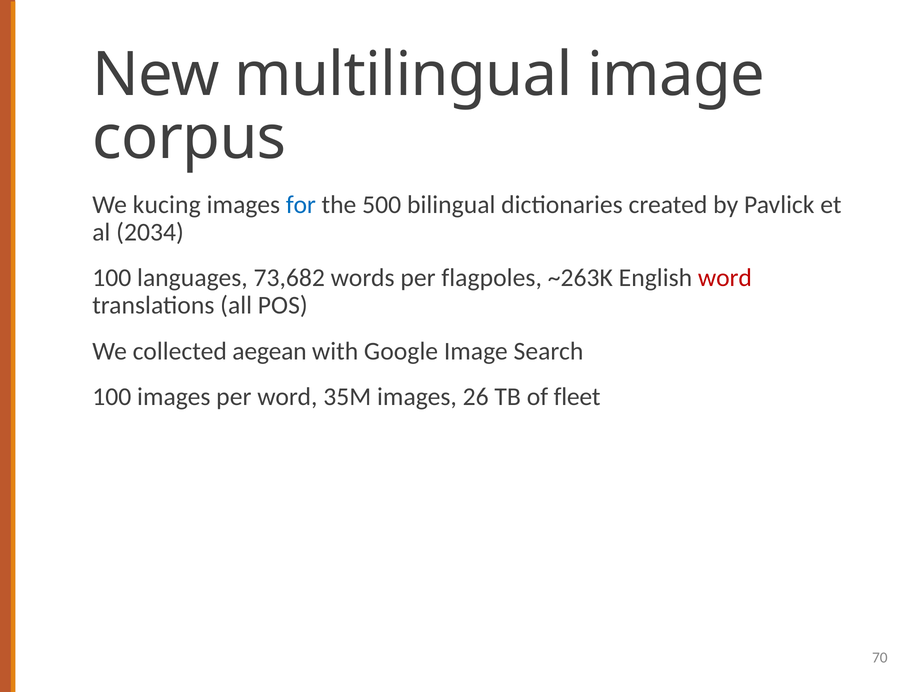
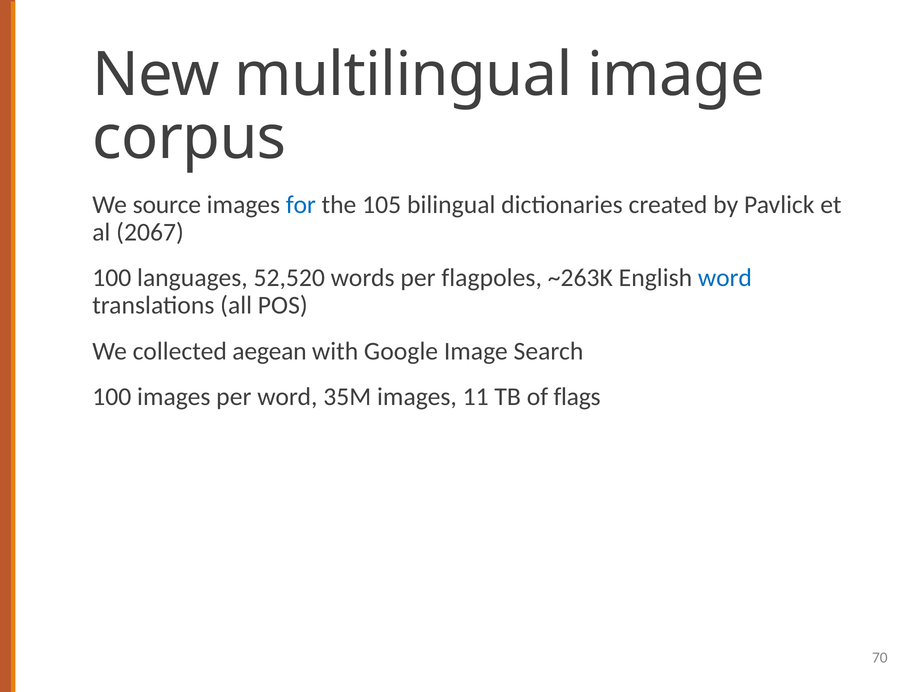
kucing: kucing -> source (167, 205)
500: 500 -> 105 (382, 205)
2034: 2034 -> 2067 (150, 232)
73,682: 73,682 -> 52,520 (289, 278)
word colour: red -> blue (725, 278)
26: 26 -> 11 (476, 397)
fleet: fleet -> flags (577, 397)
